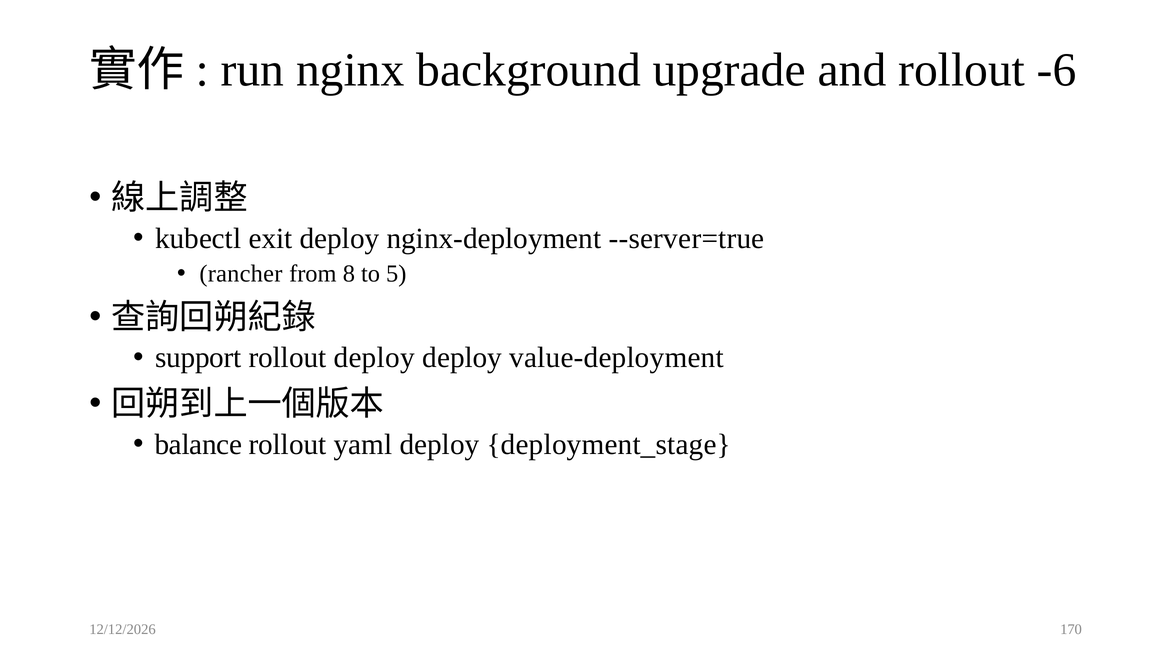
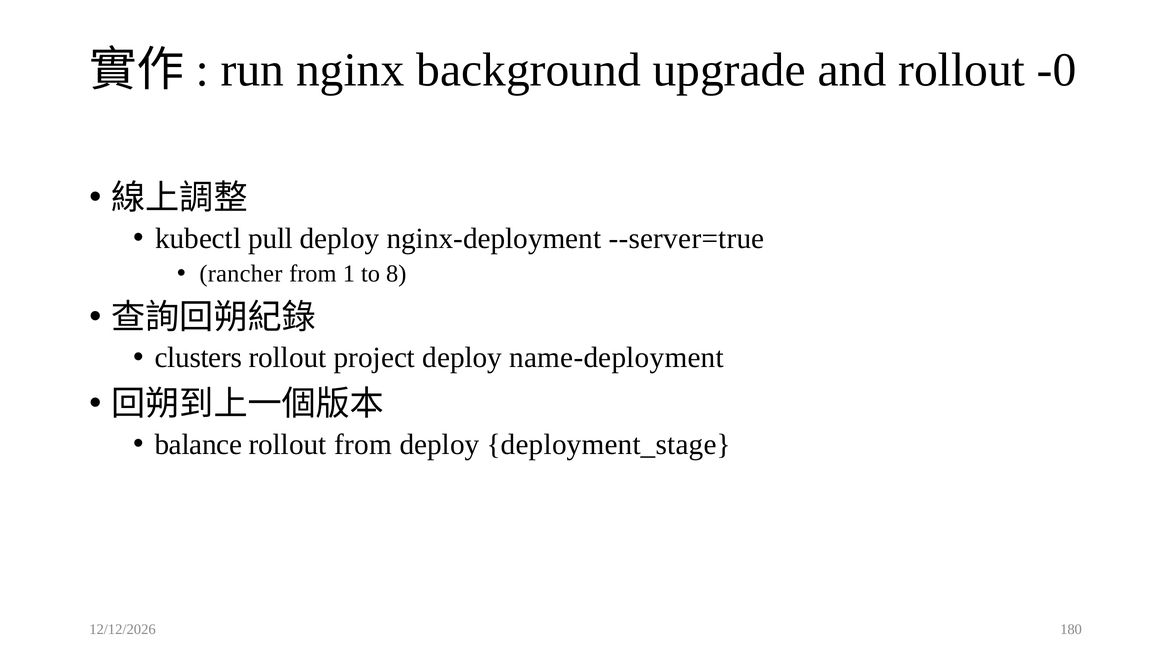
-6: -6 -> -0 (1057, 70)
exit: exit -> pull (271, 238)
8: 8 -> 1 (349, 273)
5: 5 -> 8 (396, 273)
support: support -> clusters (198, 357)
rollout deploy: deploy -> project (374, 357)
value-deployment: value-deployment -> name-deployment (617, 357)
rollout yaml: yaml -> from (363, 444)
170: 170 -> 180 (1071, 629)
